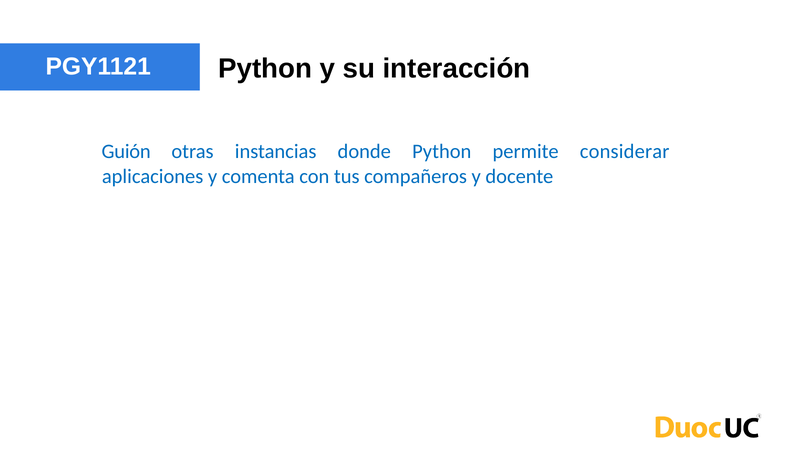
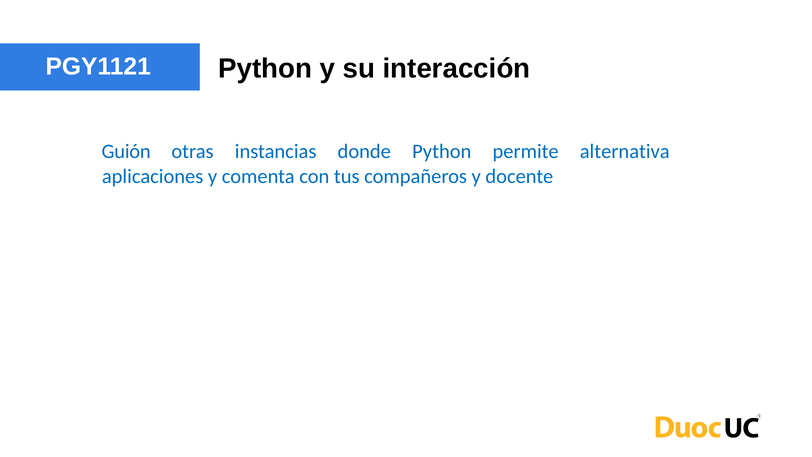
considerar: considerar -> alternativa (625, 152)
